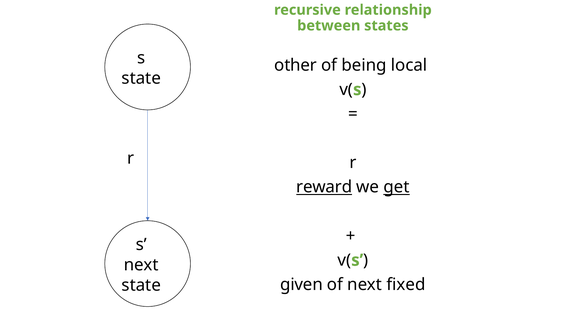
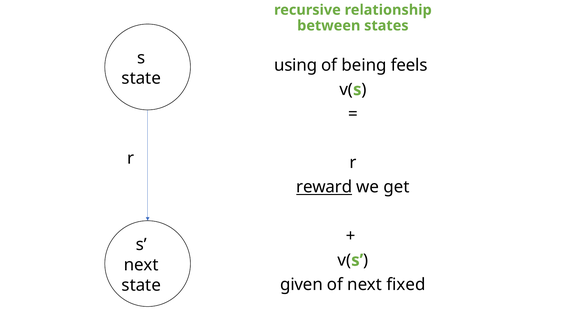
other: other -> using (296, 65)
local: local -> feels (409, 65)
get underline: present -> none (397, 187)
